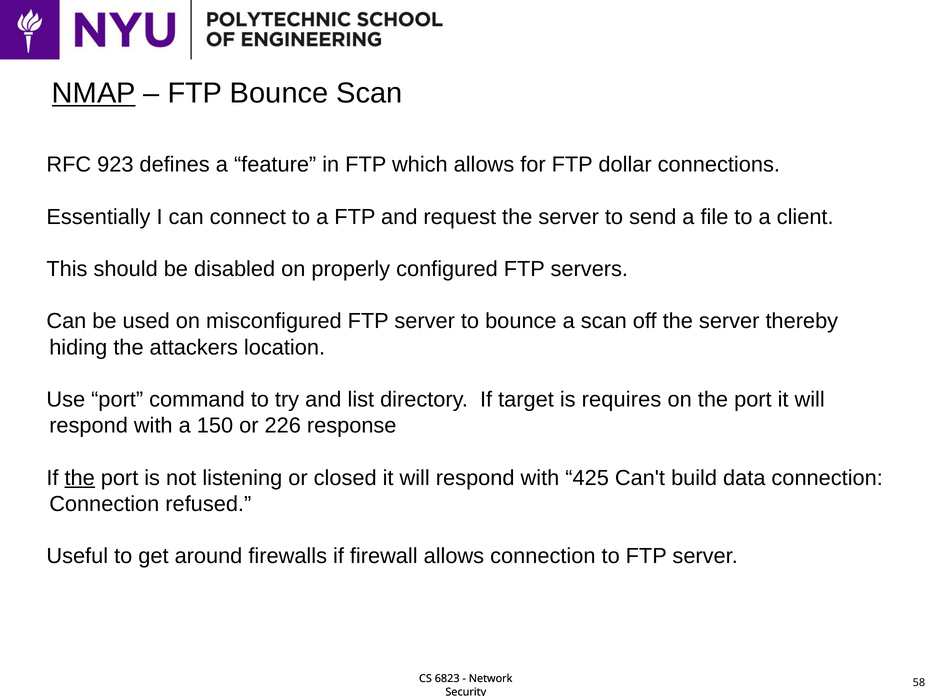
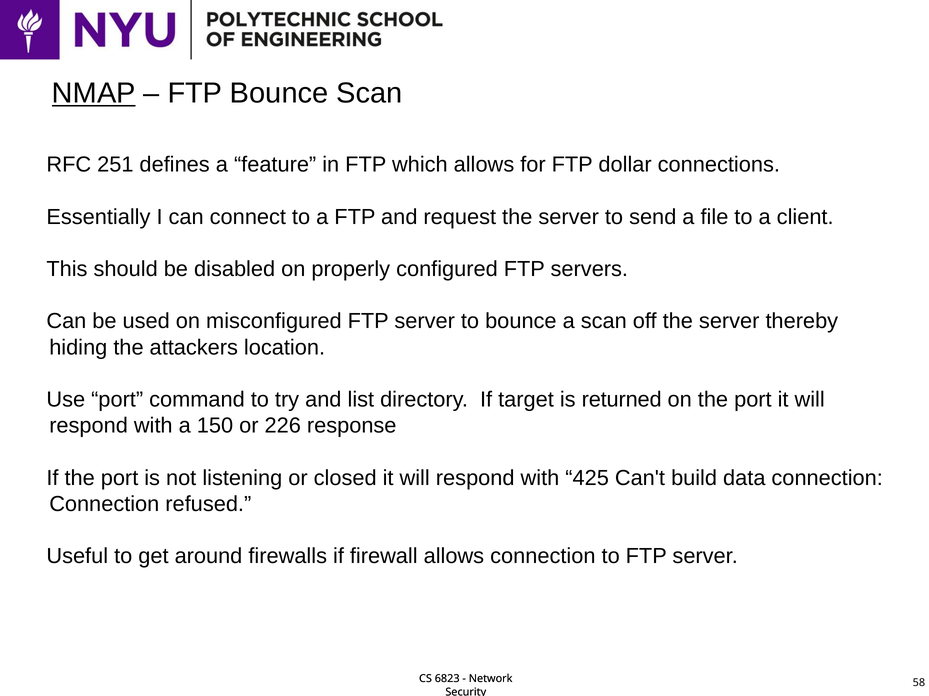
923: 923 -> 251 (115, 165)
requires: requires -> returned (622, 400)
the underline: present -> none (80, 478)
